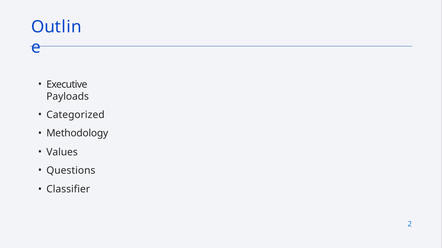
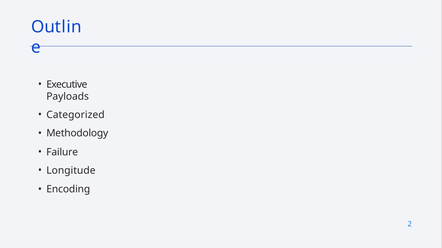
Values: Values -> Failure (62, 152)
Questions: Questions -> Longitude (71, 171)
Classifier: Classifier -> Encoding (68, 190)
